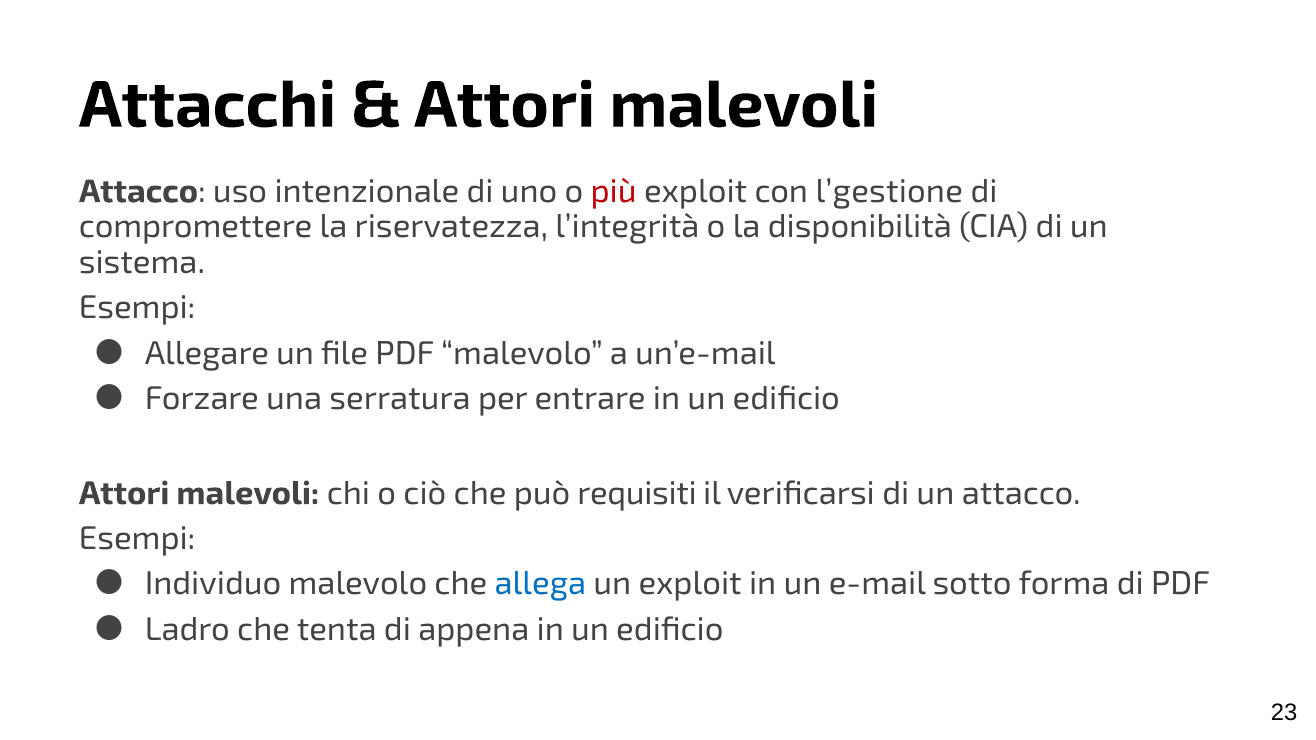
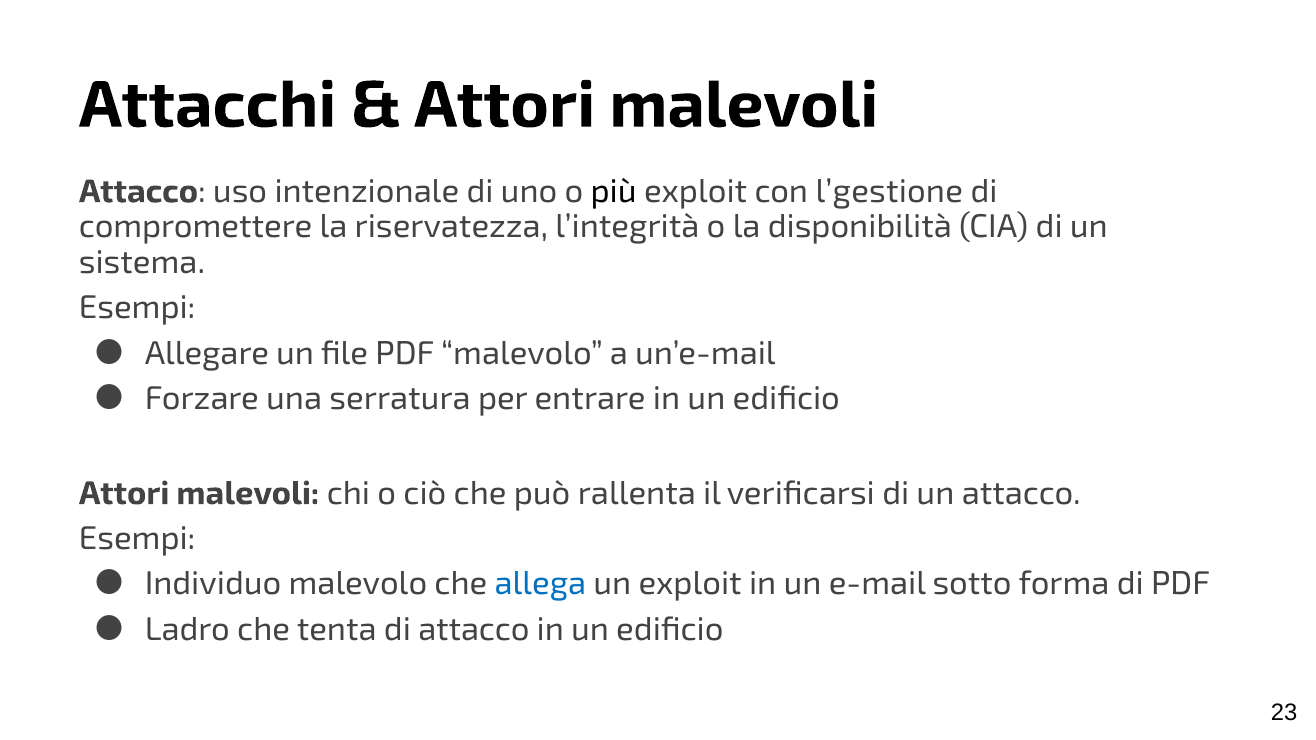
più colour: red -> black (614, 191)
requisiti: requisiti -> rallenta (637, 493)
di appena: appena -> attacco (474, 630)
